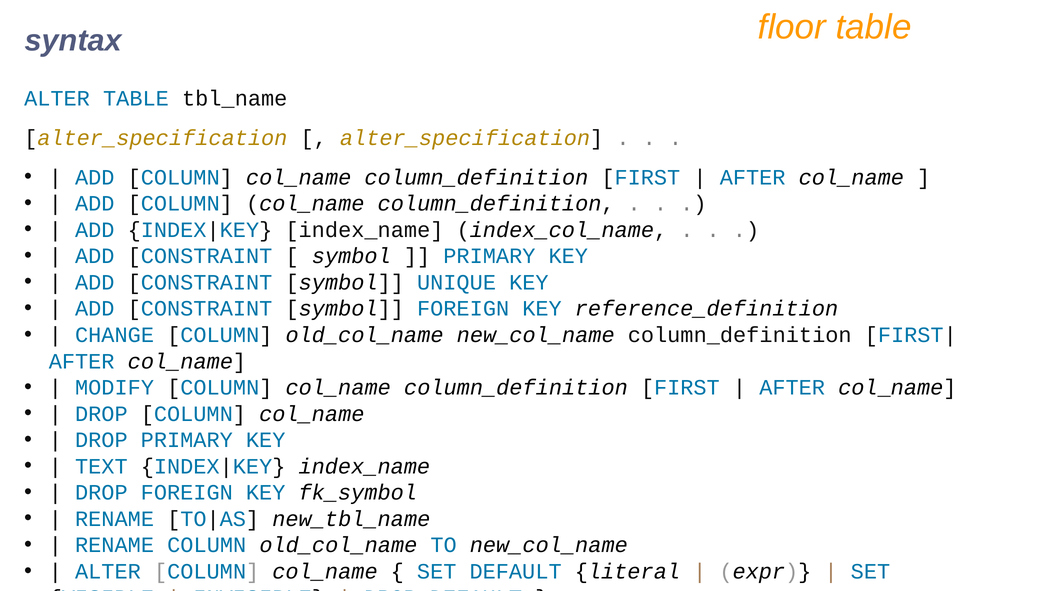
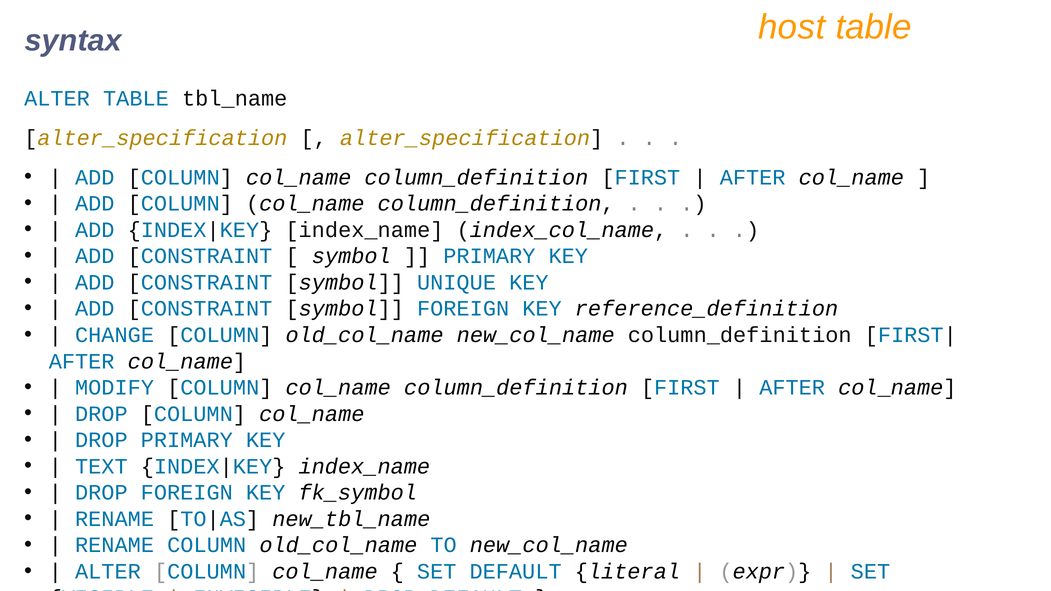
floor: floor -> host (792, 27)
